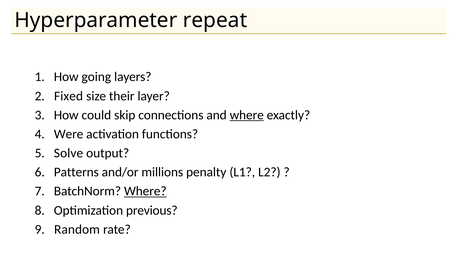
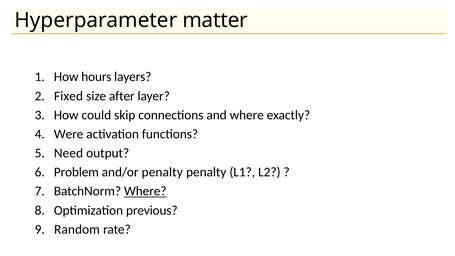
repeat: repeat -> matter (215, 20)
going: going -> hours (96, 77)
their: their -> after (122, 96)
where underline: present -> none (247, 115)
Solve: Solve -> Need (69, 153)
Patterns: Patterns -> Problem (76, 172)
and/or millions: millions -> penalty (162, 172)
